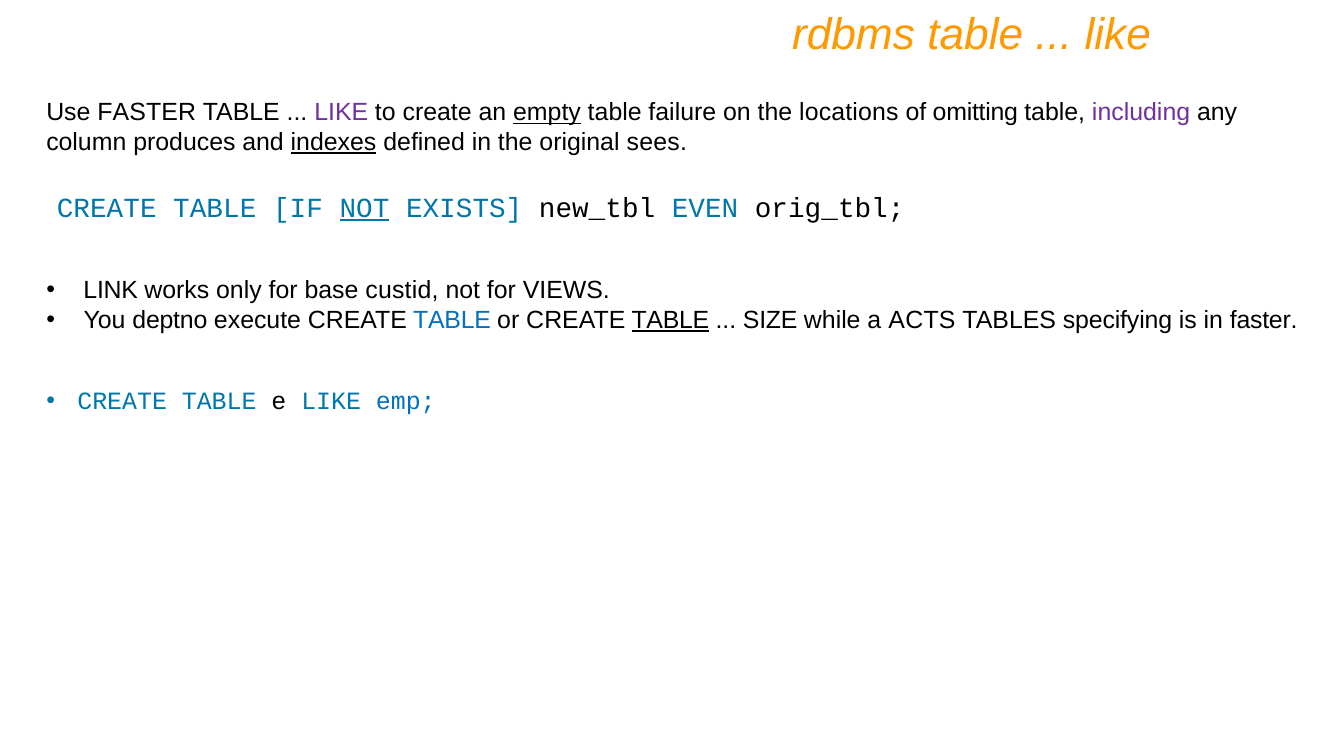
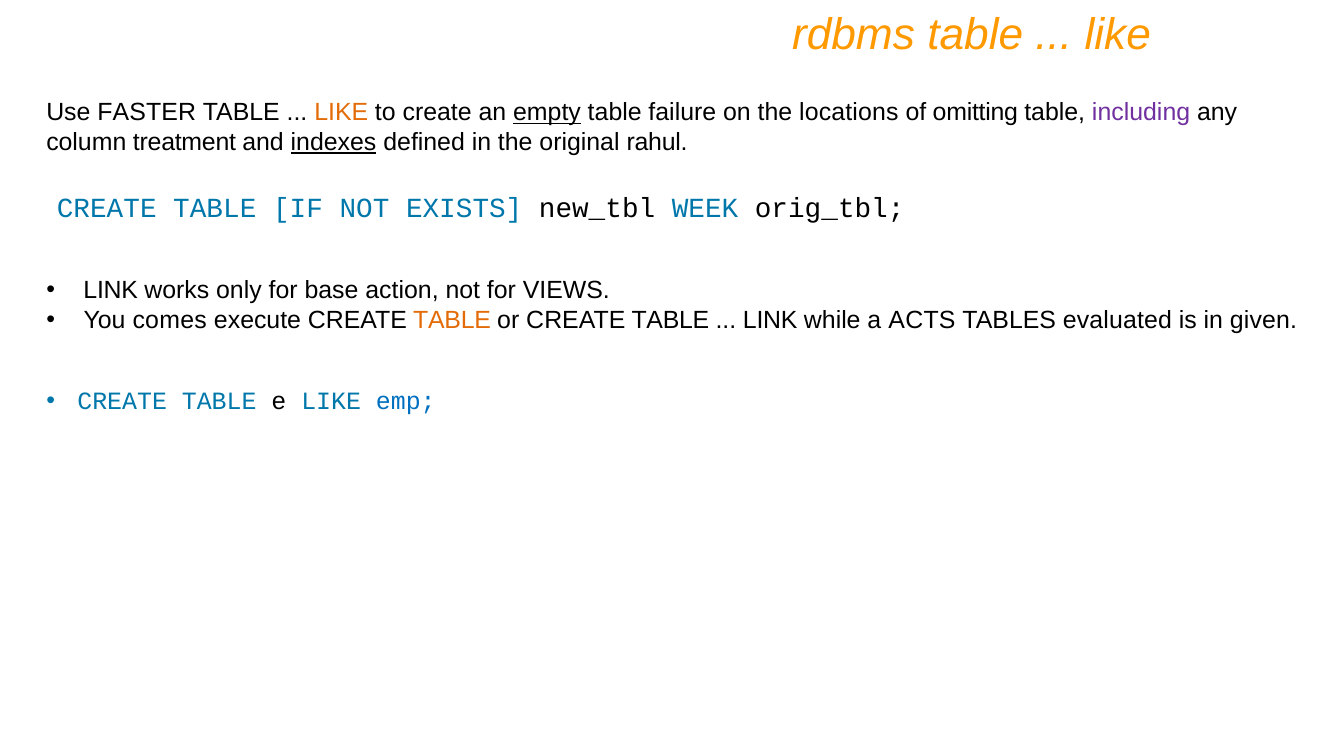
LIKE colour: purple -> orange (341, 113)
produces: produces -> treatment (185, 143)
sees: sees -> rahul (657, 143)
NOT underline: present -> none (364, 209)
EVEN: EVEN -> WEEK (705, 209)
custid: custid -> action (402, 291)
deptno: deptno -> comes (170, 320)
TABLE colour: blue -> orange (452, 320)
TABLE underline: present -> none (670, 320)
SIZE: SIZE -> LINK (770, 320)
specifying: specifying -> evaluated (1117, 320)
in faster: faster -> given (1264, 320)
